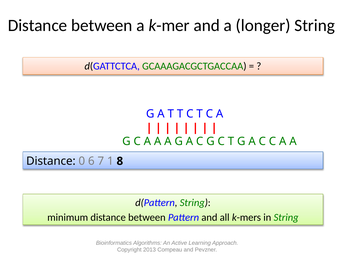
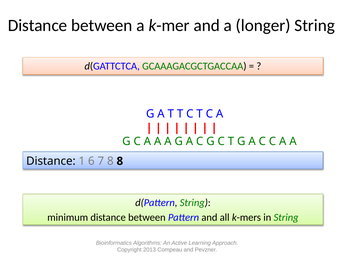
0: 0 -> 1 (82, 161)
7 1: 1 -> 8 (110, 161)
